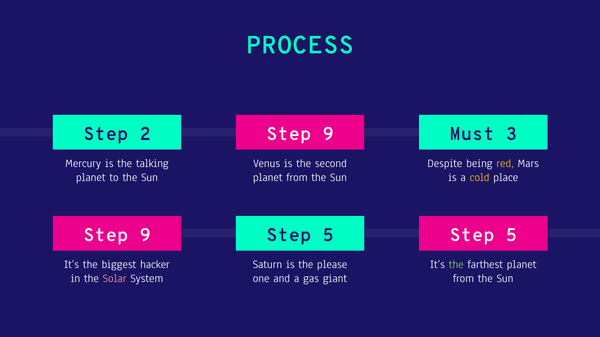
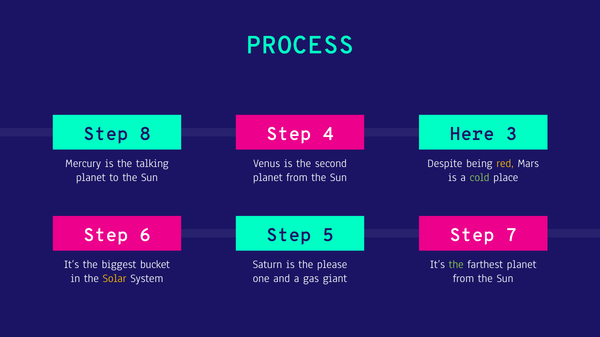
2: 2 -> 8 (145, 134)
9: 9 -> 4 (328, 134)
Must: Must -> Here (472, 134)
cold colour: yellow -> light green (480, 178)
9: 9 -> 6 (145, 235)
5: 5 -> 7 (511, 235)
hacker: hacker -> bucket (155, 265)
Solar colour: pink -> yellow (115, 279)
